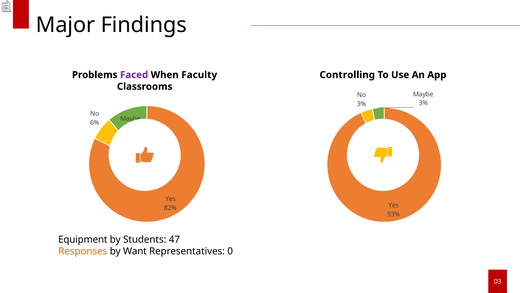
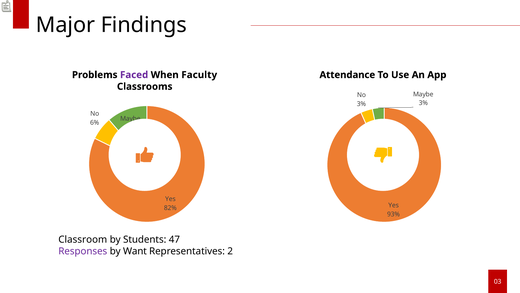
Controlling: Controlling -> Attendance (347, 75)
Equipment: Equipment -> Classroom (83, 239)
Responses colour: orange -> purple (83, 251)
0: 0 -> 2 (230, 251)
